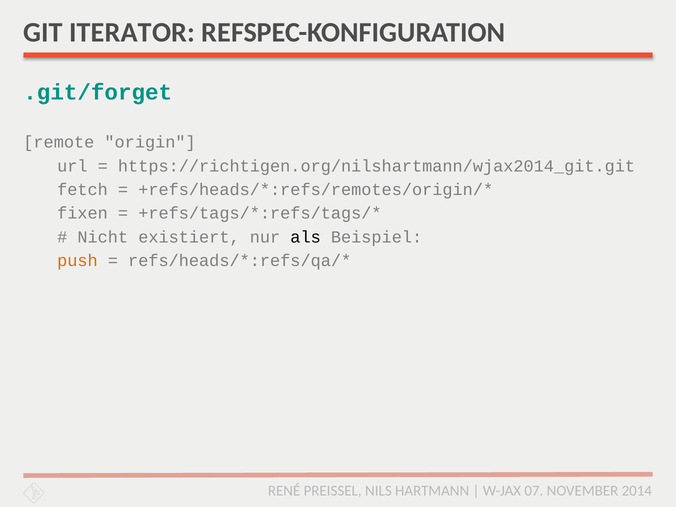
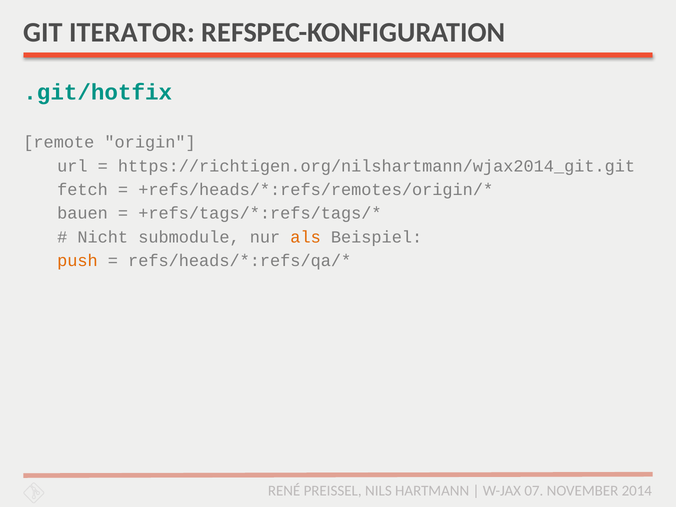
.git/forget: .git/forget -> .git/hotfix (98, 92)
fixen: fixen -> bauen (82, 213)
existiert: existiert -> submodule (189, 237)
als colour: black -> orange (306, 237)
